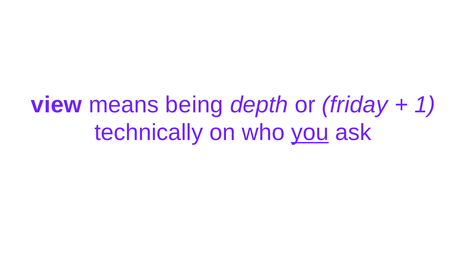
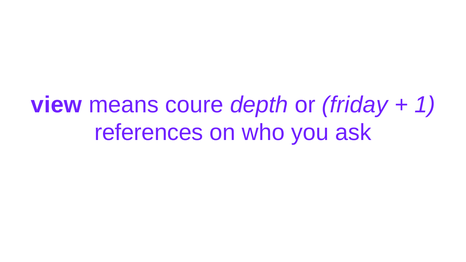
being: being -> coure (194, 105)
technically: technically -> references (149, 133)
you underline: present -> none (310, 133)
